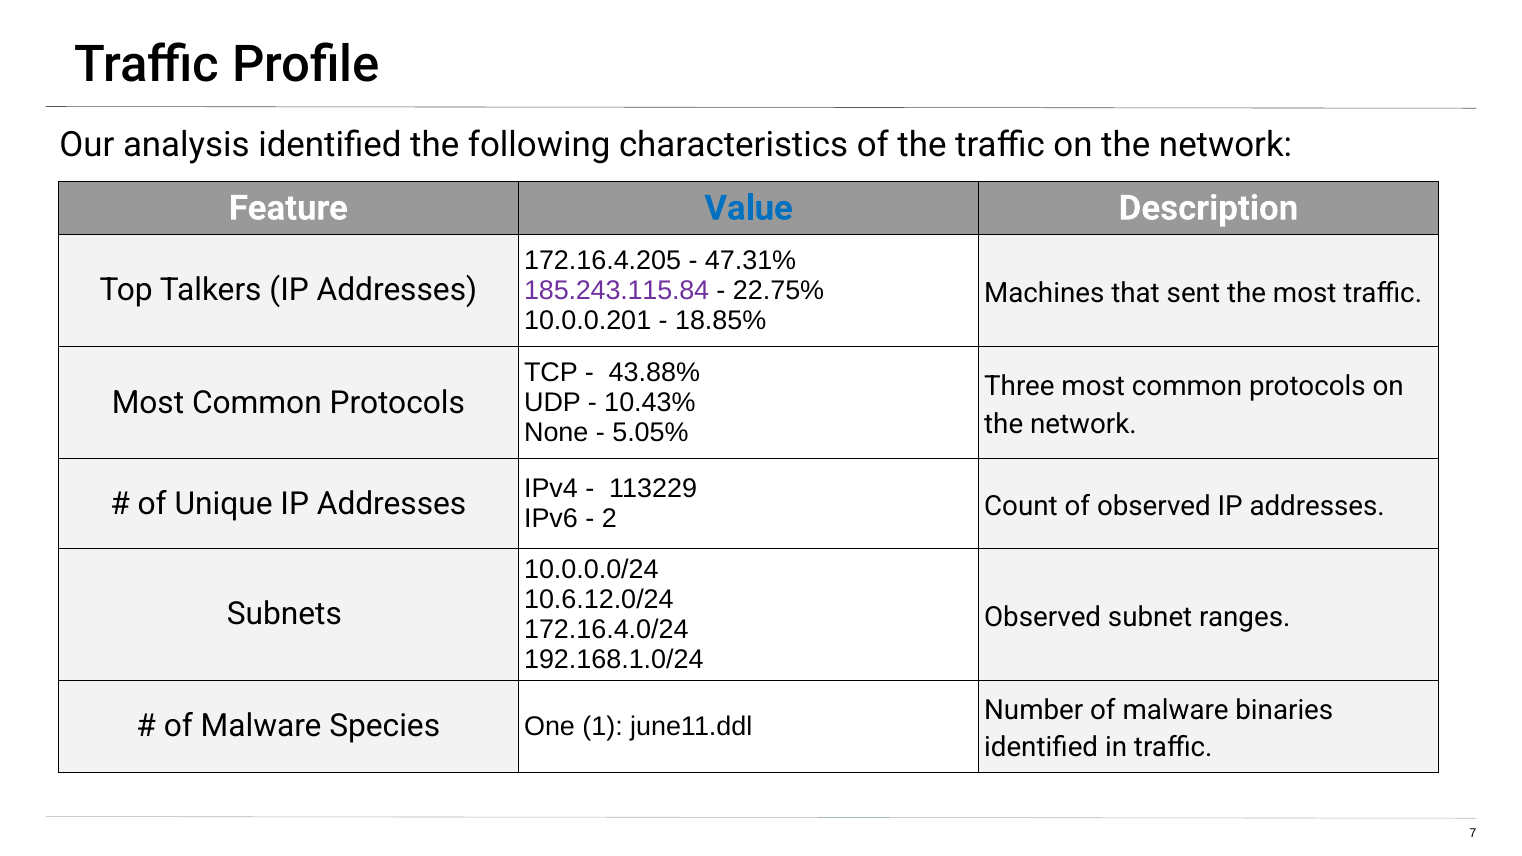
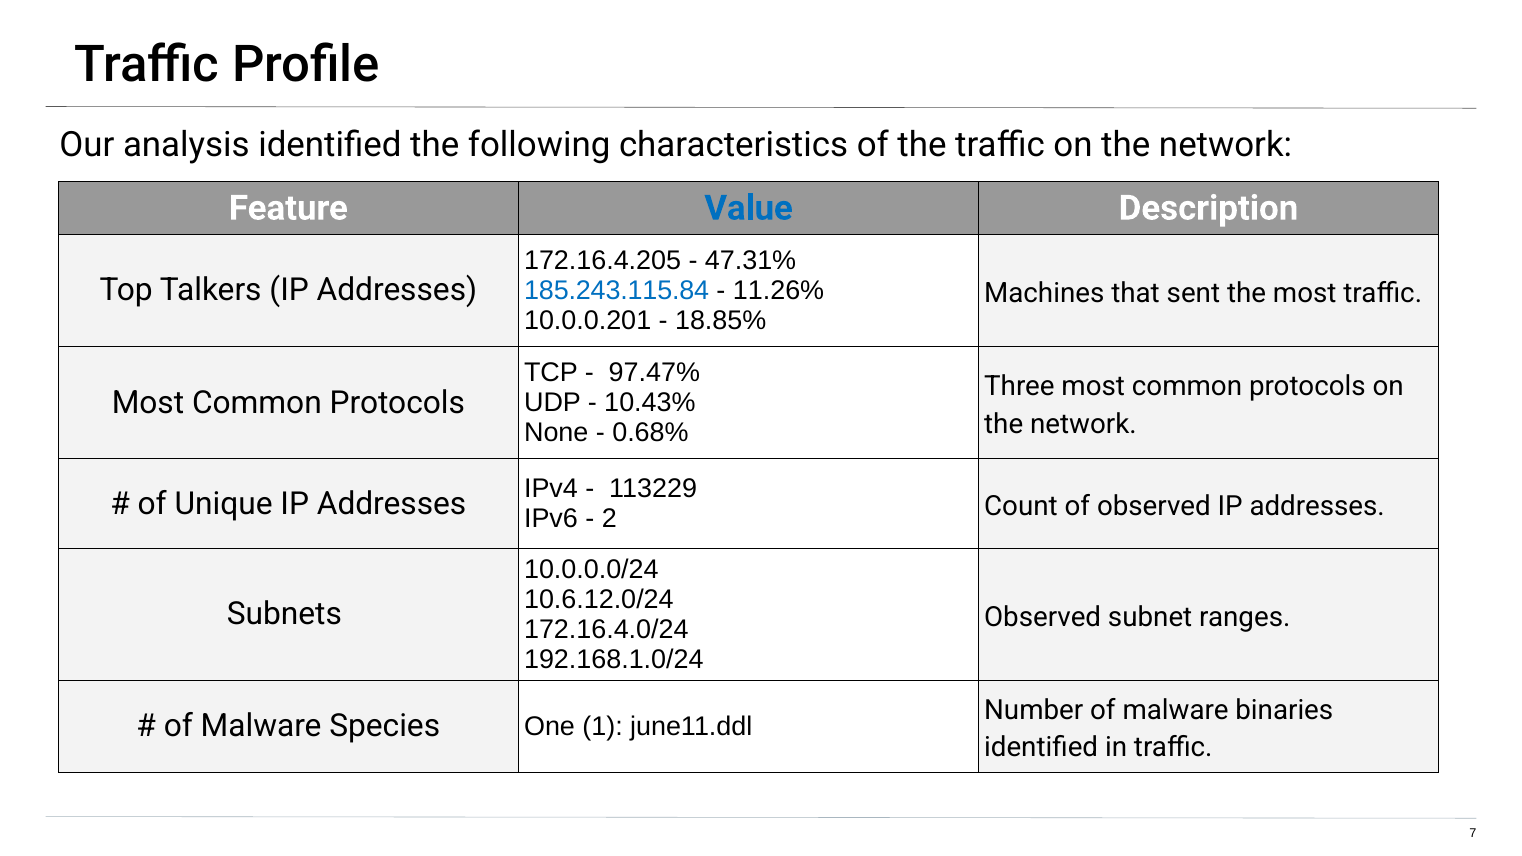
185.243.115.84 colour: purple -> blue (617, 291)
22.75%: 22.75% -> 11.26% (779, 291)
43.88%: 43.88% -> 97.47% (654, 373)
5.05%: 5.05% -> 0.68% (650, 433)
